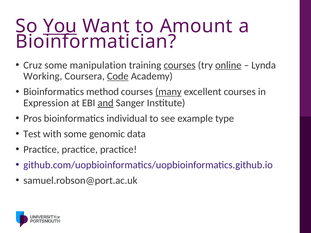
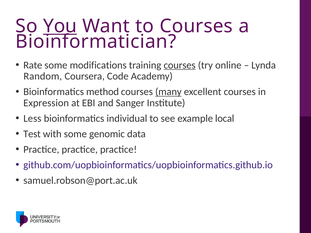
to Amount: Amount -> Courses (196, 26)
Cruz: Cruz -> Rate (33, 65)
manipulation: manipulation -> modifications (98, 65)
online underline: present -> none (228, 65)
Working: Working -> Random (43, 76)
Code underline: present -> none (118, 76)
and underline: present -> none (106, 103)
Pros: Pros -> Less (32, 119)
type: type -> local (225, 119)
